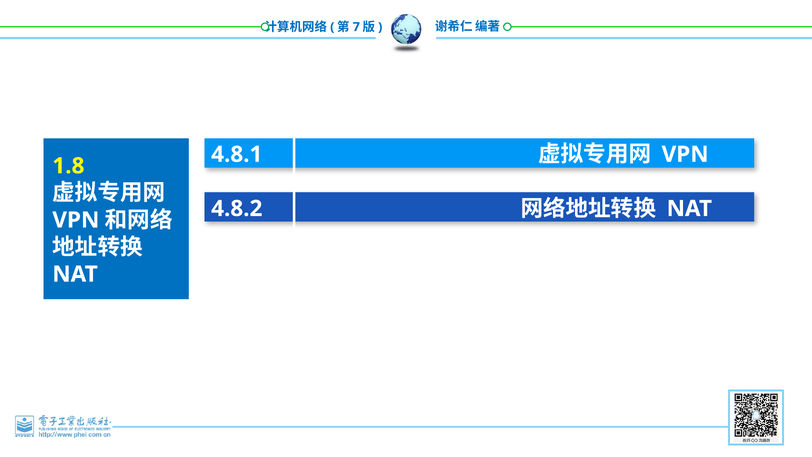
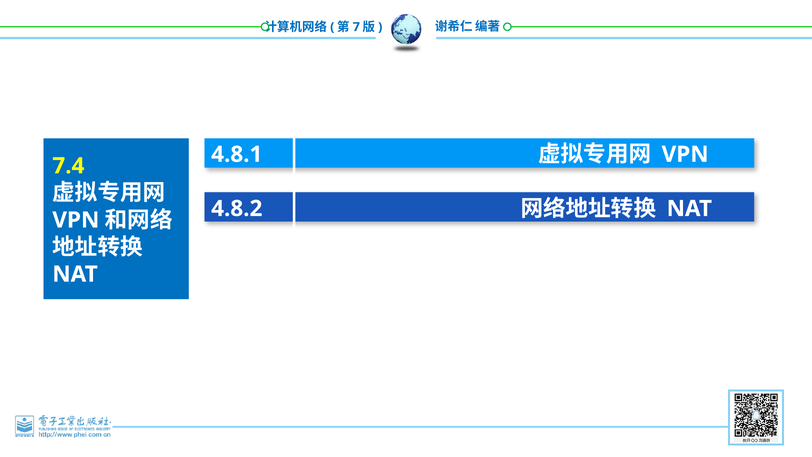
1.8: 1.8 -> 7.4 (68, 166)
